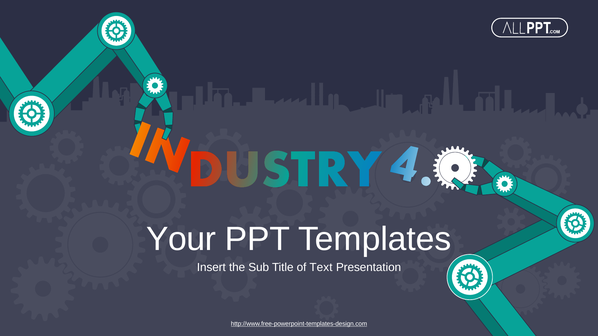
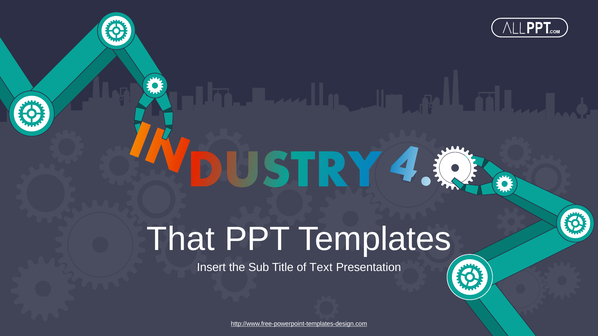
Your: Your -> That (181, 239)
